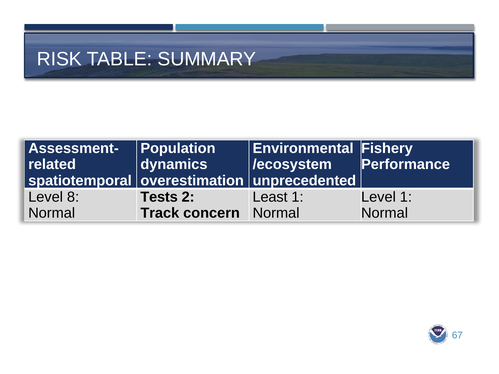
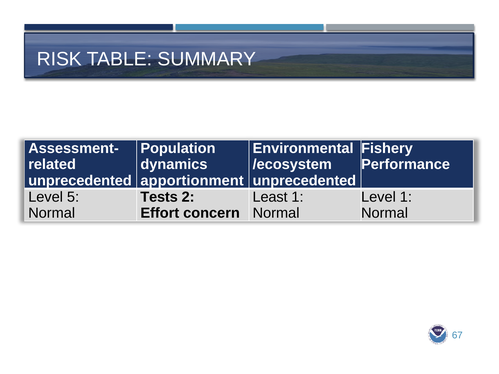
spatiotemporal: spatiotemporal -> unprecedented (80, 181)
overestimation: overestimation -> apportionment (192, 181)
8: 8 -> 5 (73, 197)
Track: Track -> Effort (160, 213)
